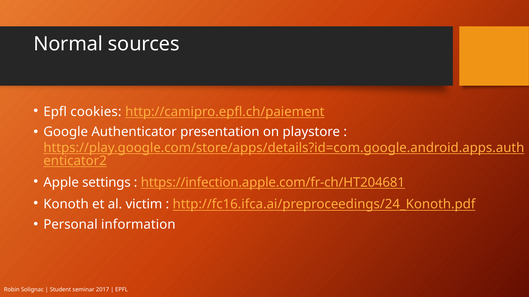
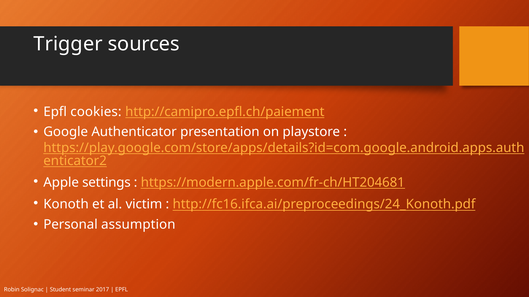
Normal: Normal -> Trigger (68, 44)
https://infection.apple.com/fr-ch/HT204681: https://infection.apple.com/fr-ch/HT204681 -> https://modern.apple.com/fr-ch/HT204681 (273, 183)
information: information -> assumption (138, 225)
